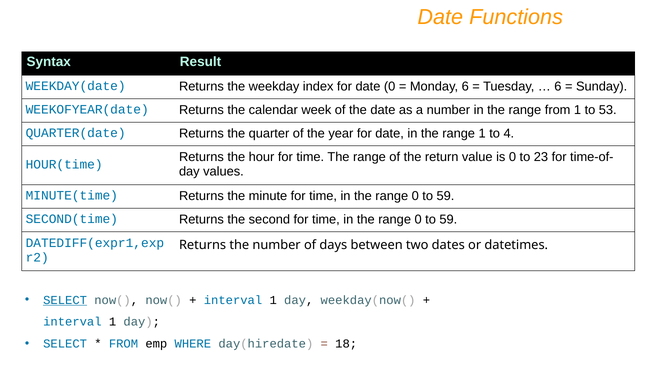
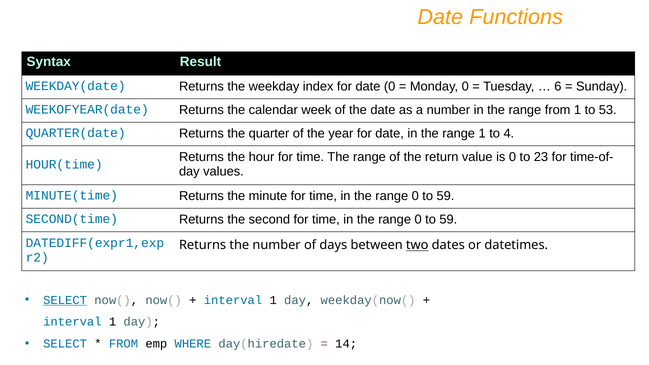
Monday 6: 6 -> 0 (465, 87)
two underline: none -> present (417, 245)
18: 18 -> 14 (346, 344)
